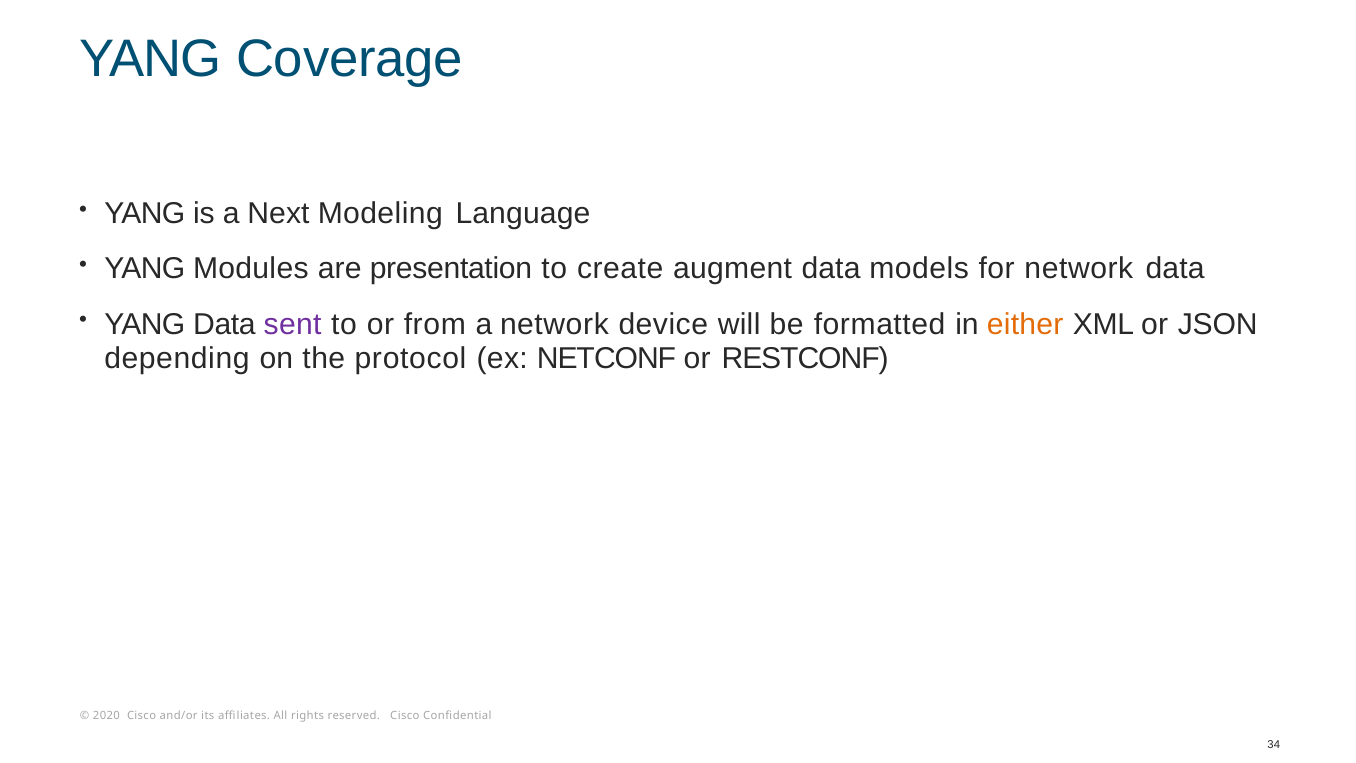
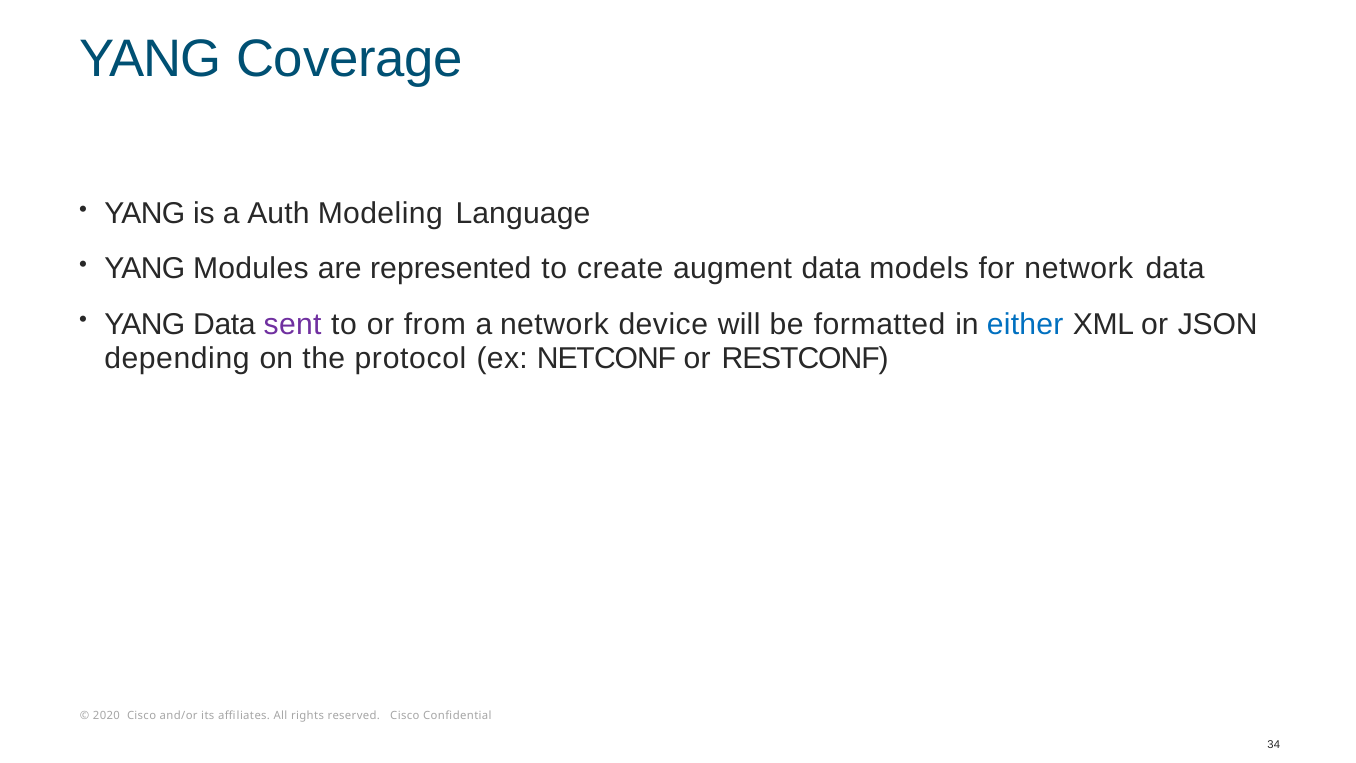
Next: Next -> Auth (278, 214)
presentation: presentation -> represented (451, 269)
either colour: orange -> blue (1025, 325)
